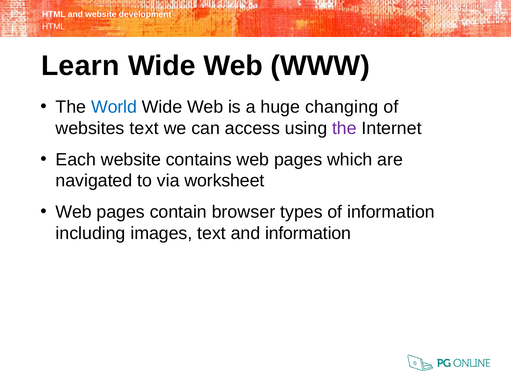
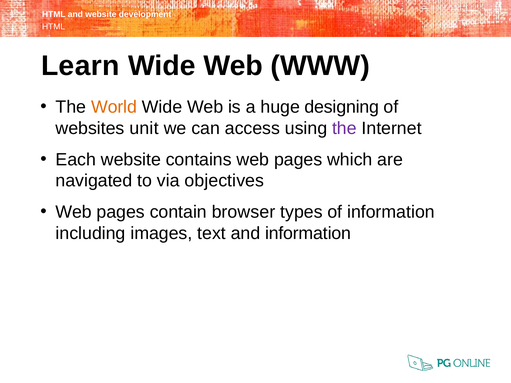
World colour: blue -> orange (114, 107)
changing: changing -> designing (342, 107)
websites text: text -> unit (144, 128)
worksheet: worksheet -> objectives (224, 181)
